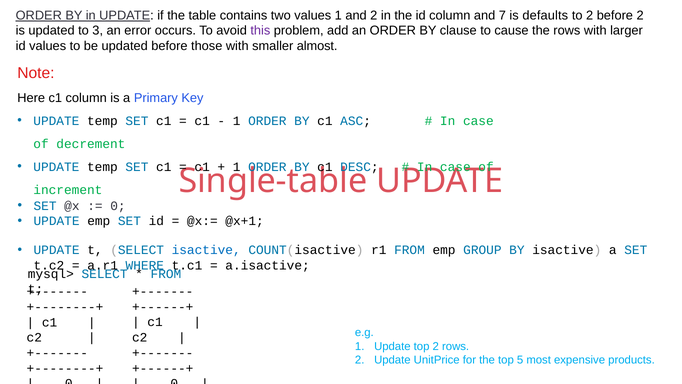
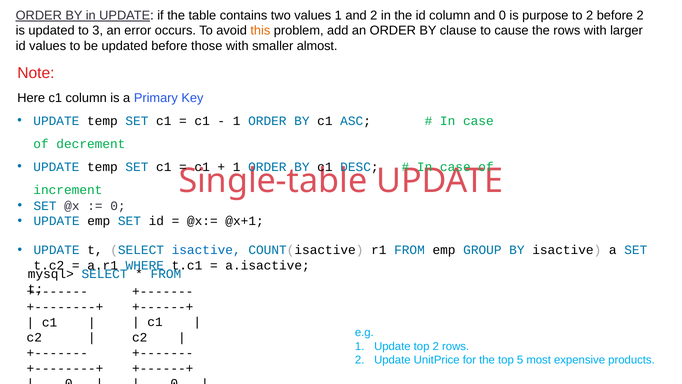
and 7: 7 -> 0 (502, 15)
defaults: defaults -> purpose (545, 15)
this colour: purple -> orange (260, 31)
